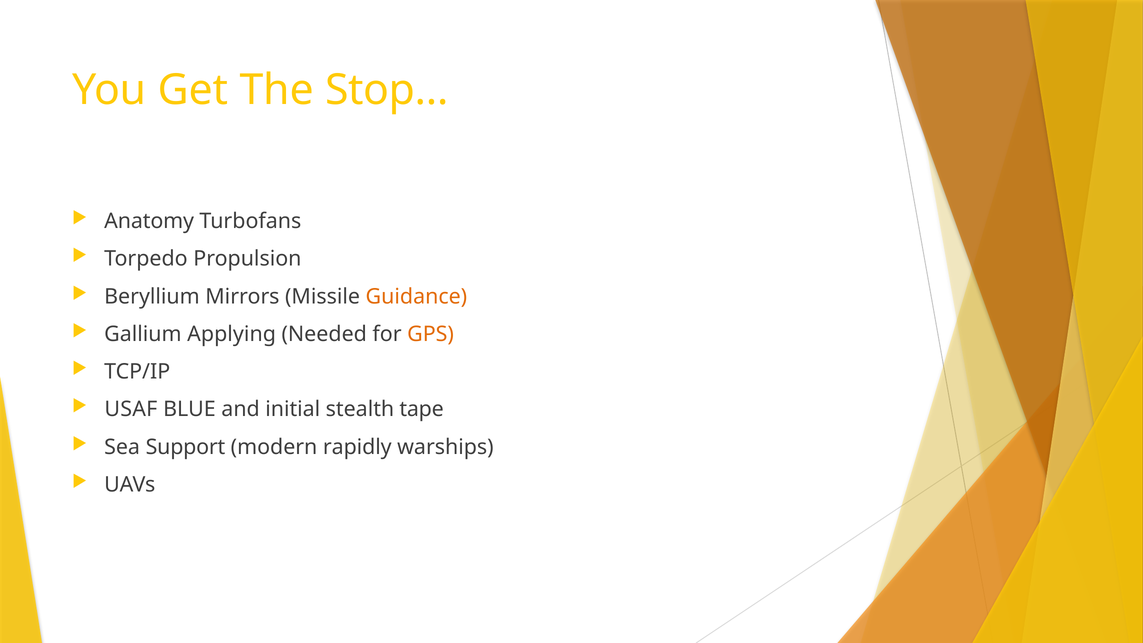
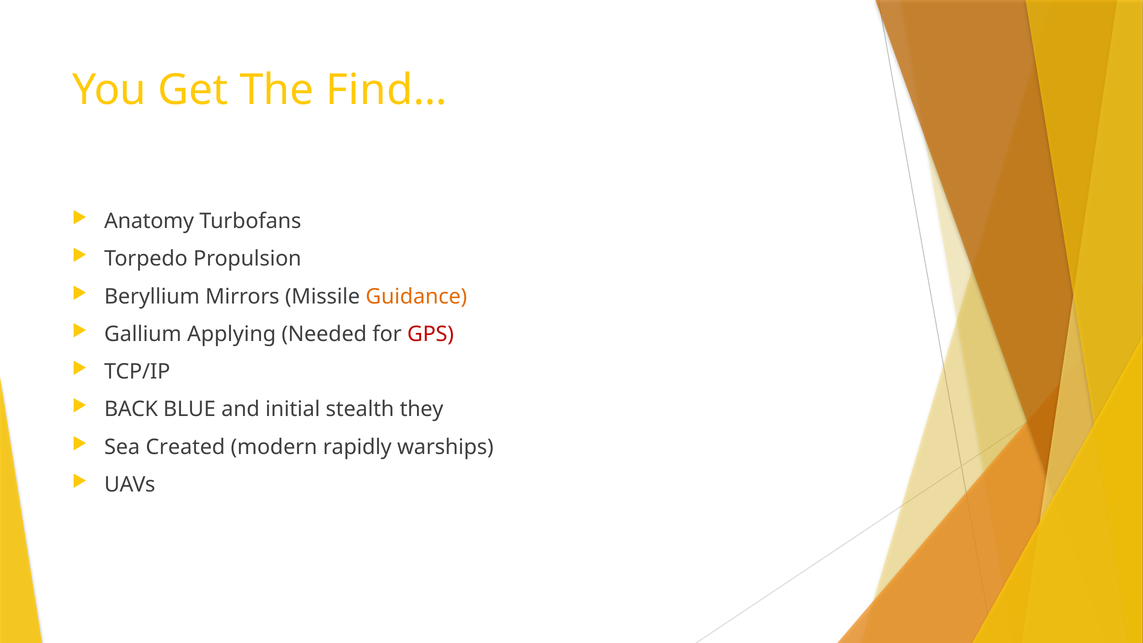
Stop…: Stop… -> Find… (386, 90)
GPS colour: orange -> red (431, 334)
USAF: USAF -> BACK (131, 409)
tape: tape -> they (422, 409)
Support: Support -> Created (185, 447)
